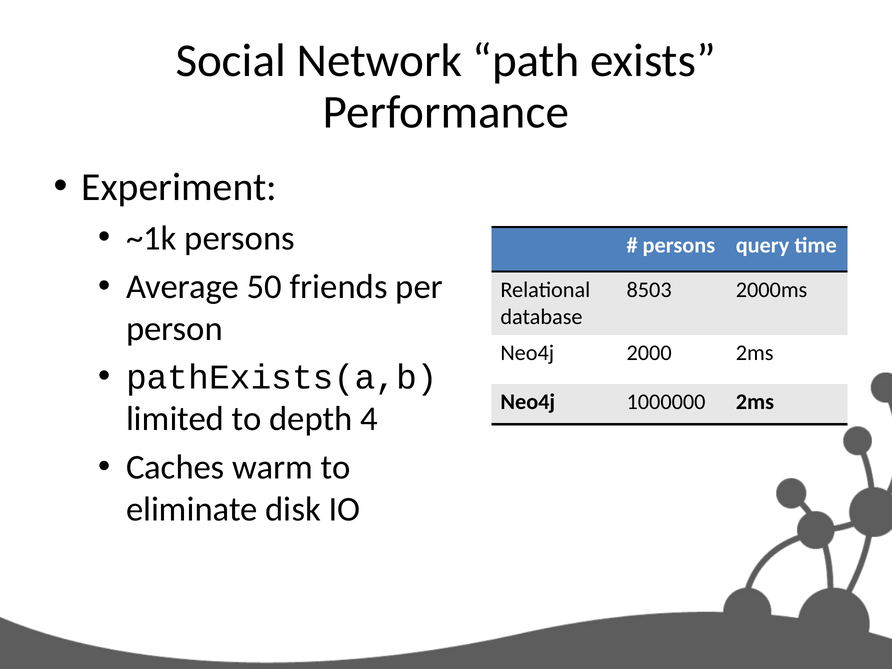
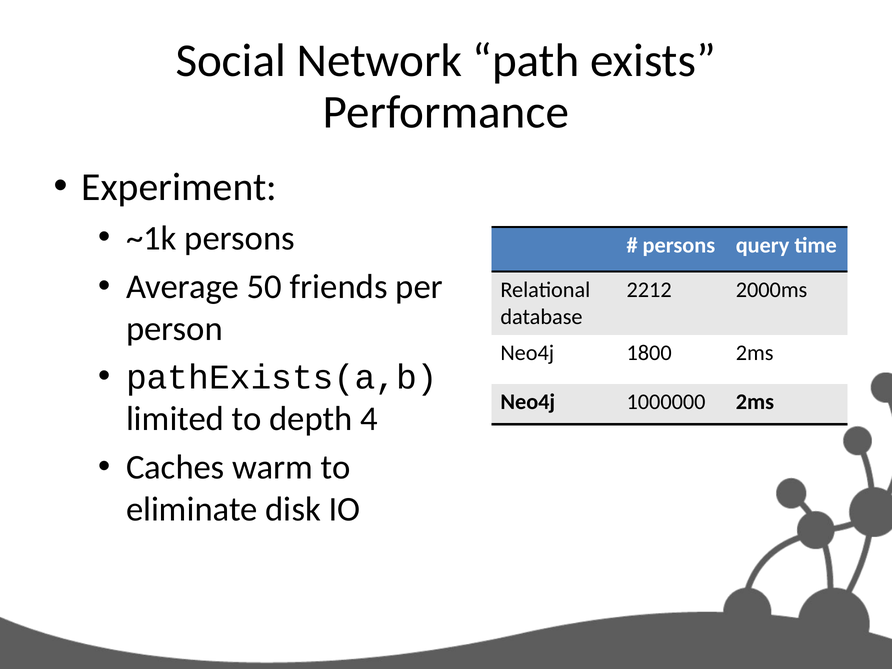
8503: 8503 -> 2212 (649, 290)
2000: 2000 -> 1800 (649, 353)
